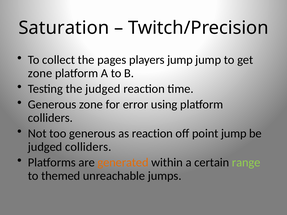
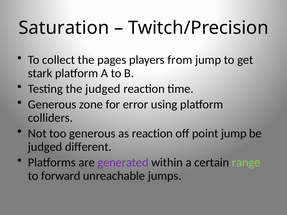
players jump: jump -> from (180, 60)
zone: zone -> stark (40, 73)
judged colliders: colliders -> different (88, 147)
generated colour: orange -> purple (123, 163)
themed: themed -> forward (61, 176)
